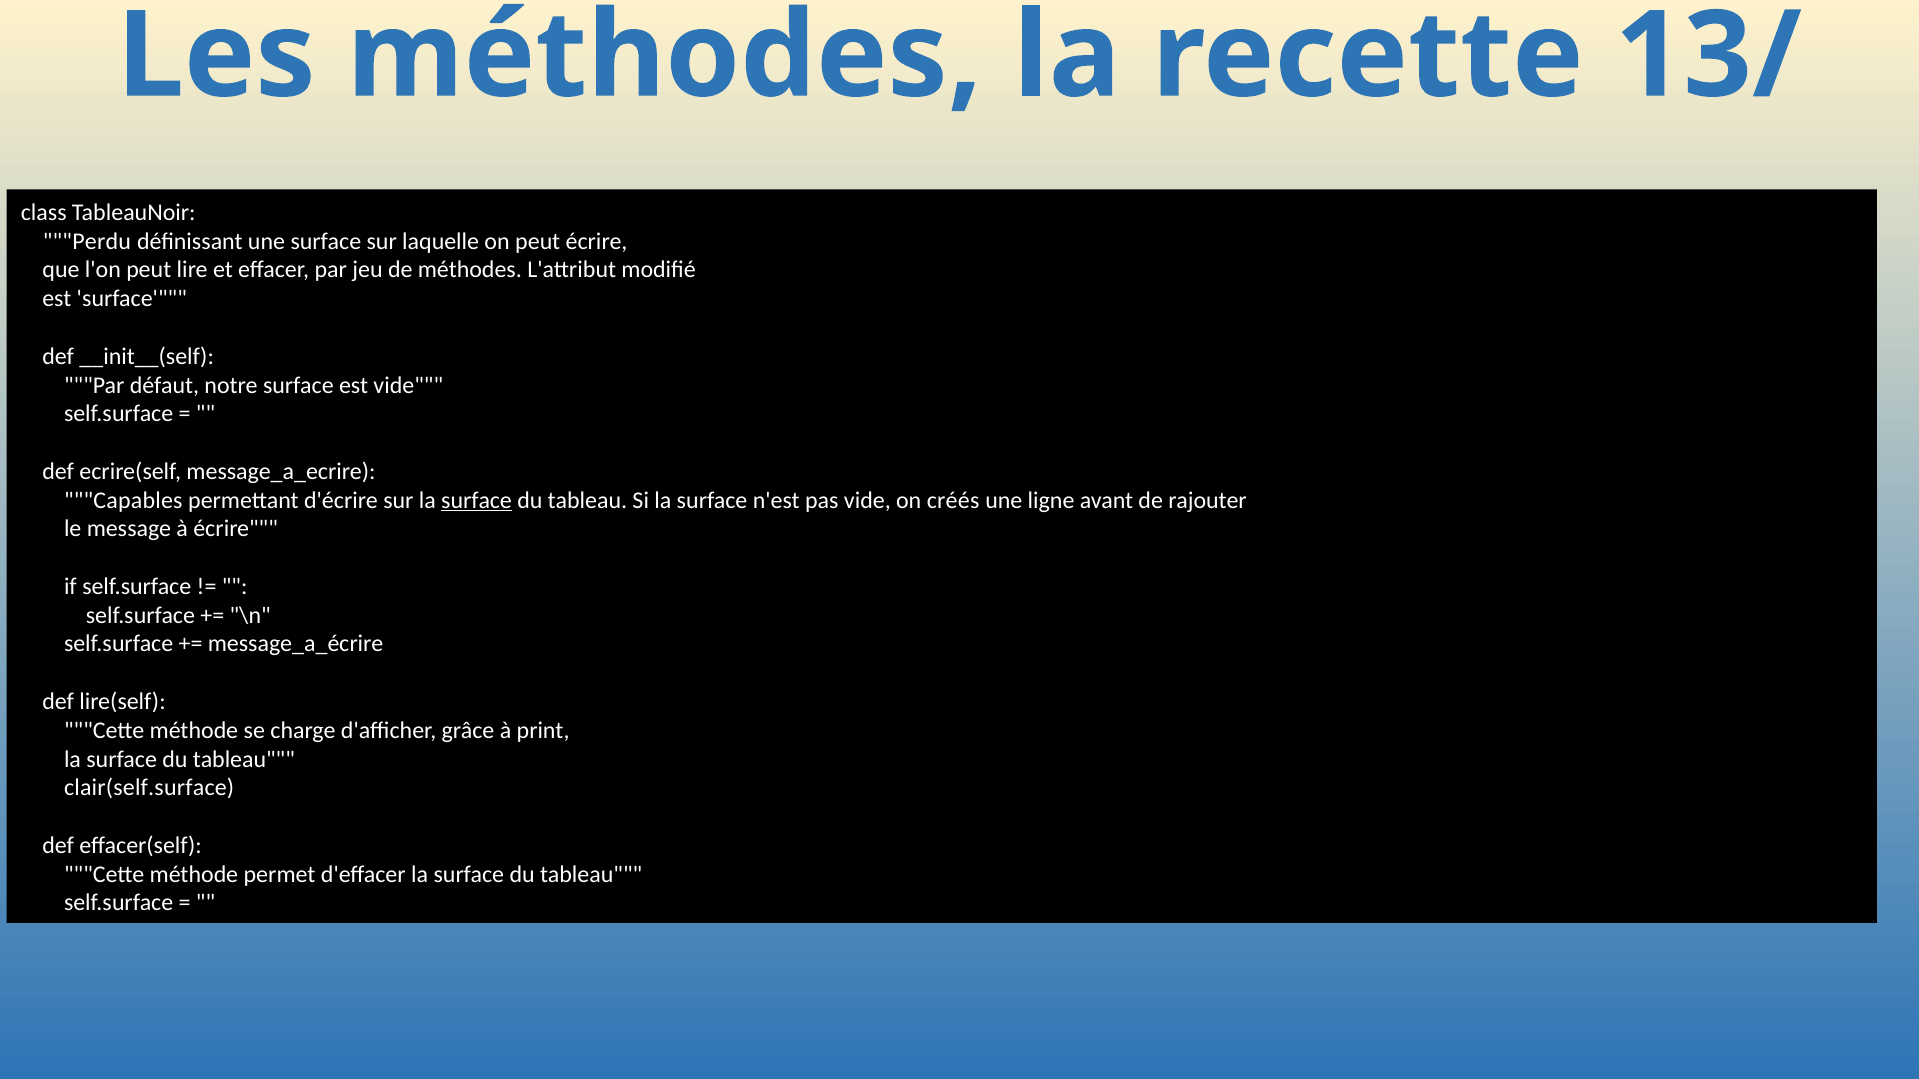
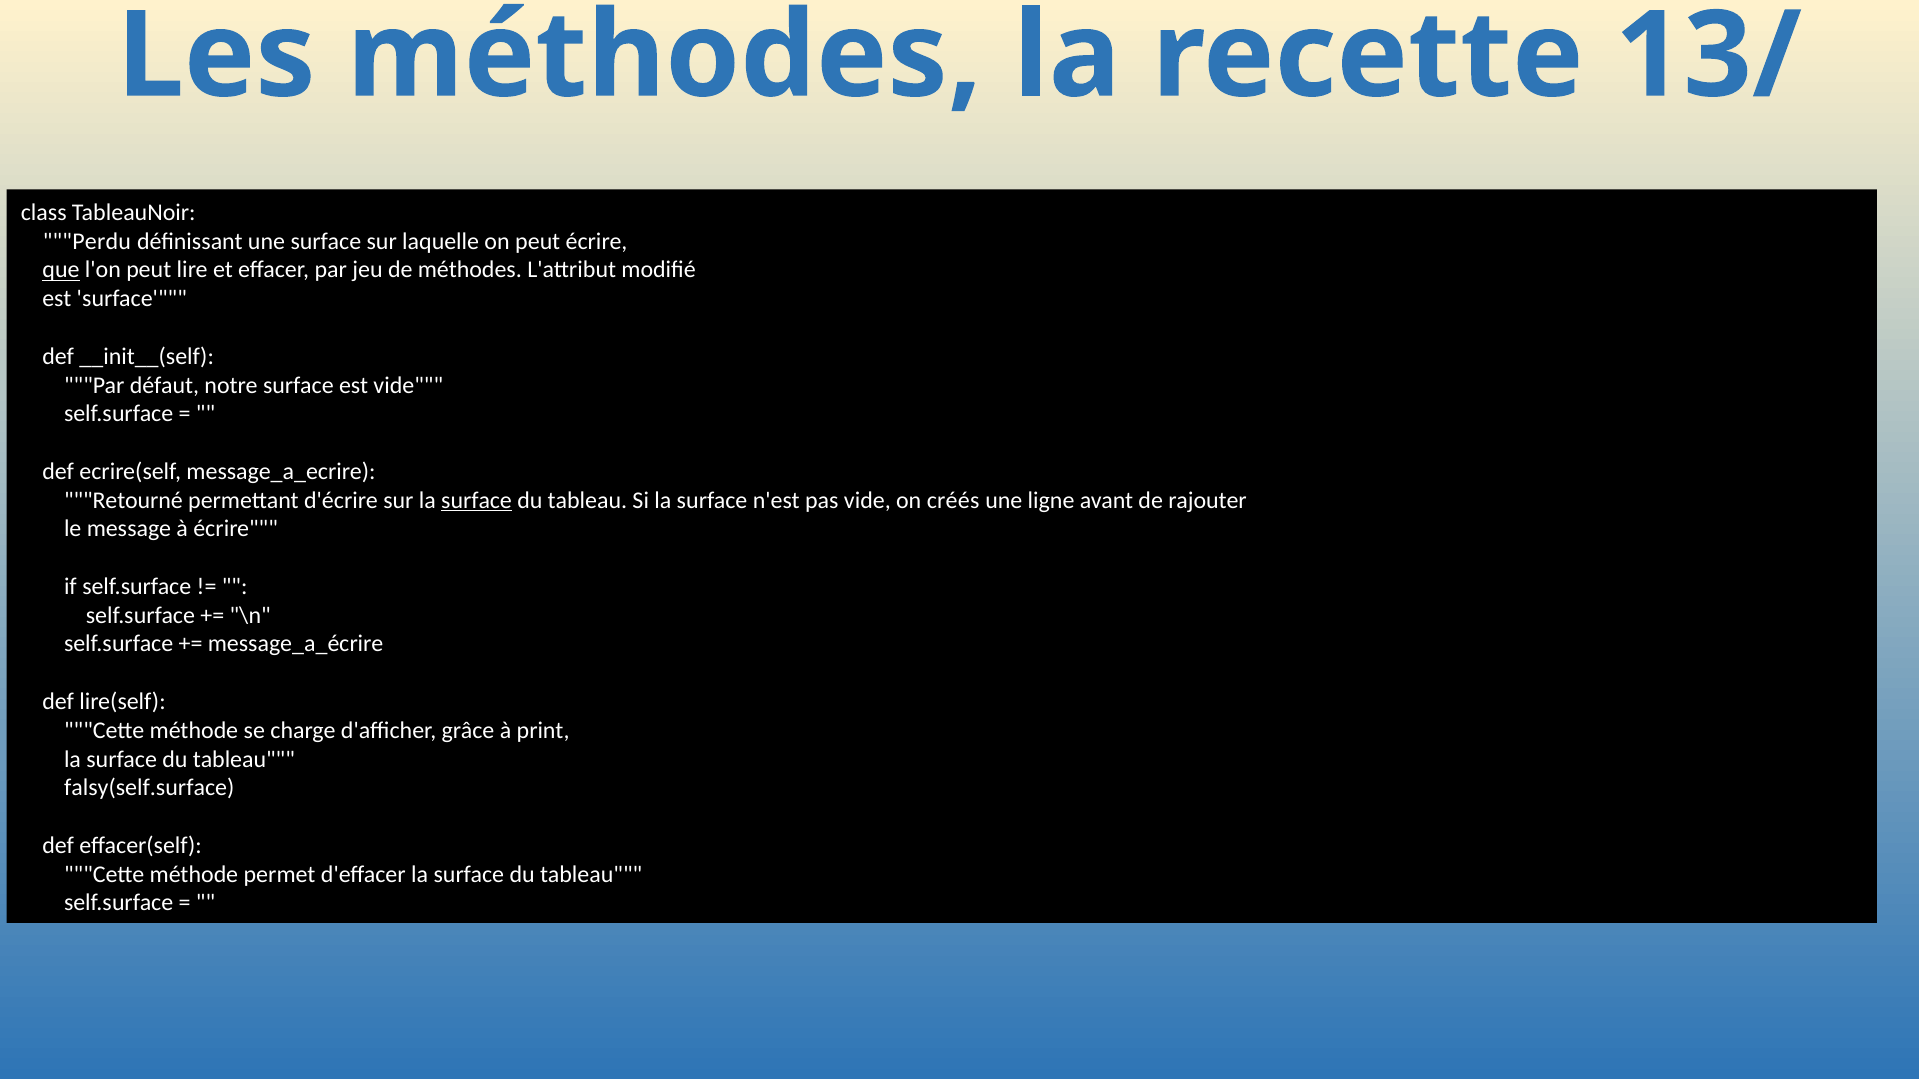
que underline: none -> present (61, 270)
Capables: Capables -> Retourné (123, 500)
clair(self.surface: clair(self.surface -> falsy(self.surface (149, 788)
